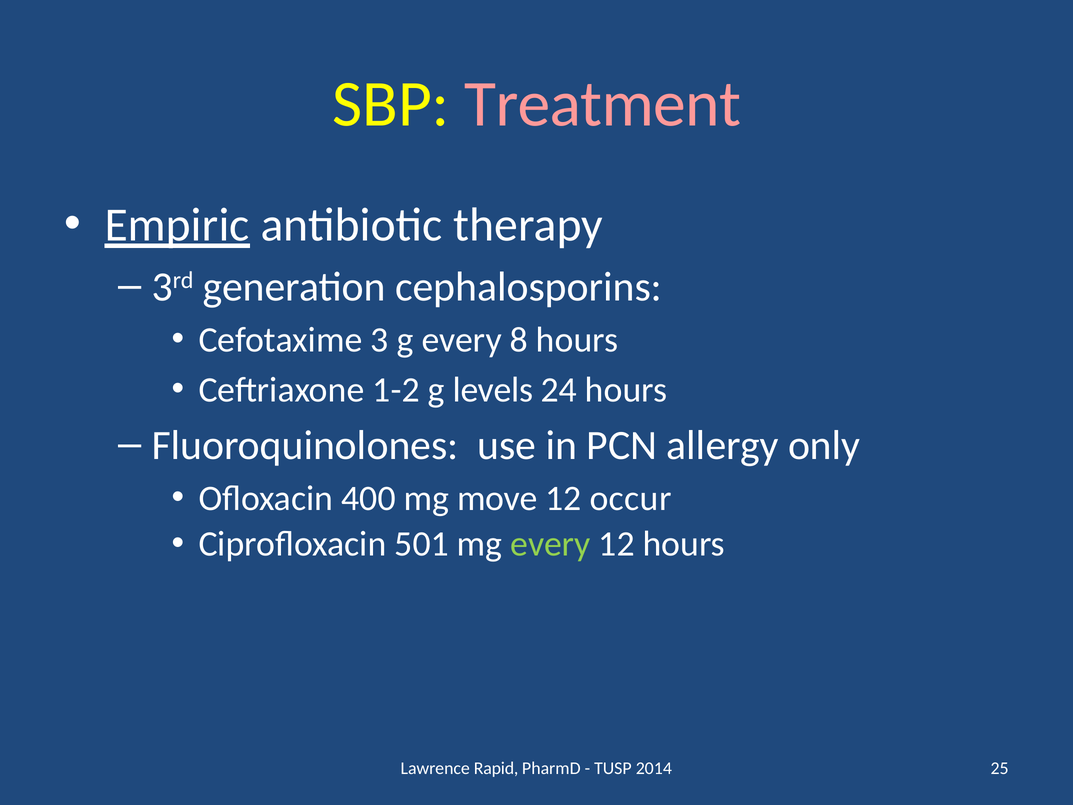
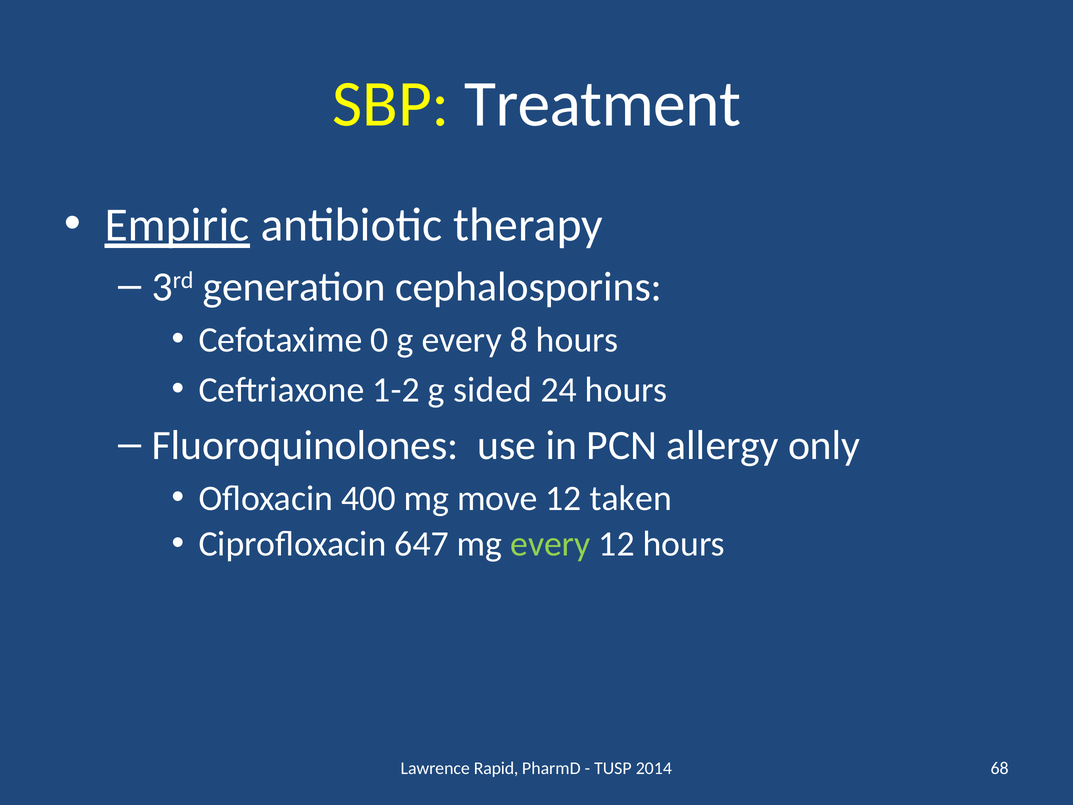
Treatment colour: pink -> white (603, 104)
3: 3 -> 0 (380, 340)
levels: levels -> sided (493, 390)
occur: occur -> taken (631, 498)
501: 501 -> 647 (422, 544)
25: 25 -> 68 (1000, 768)
